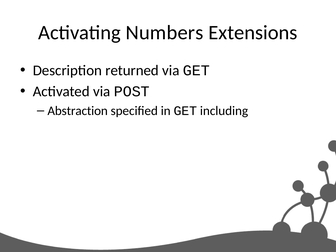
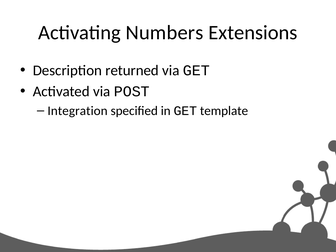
Abstraction: Abstraction -> Integration (78, 111)
including: including -> template (224, 111)
